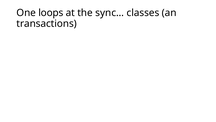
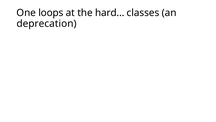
sync…: sync… -> hard… (110, 13)
transactions: transactions -> deprecation (47, 23)
